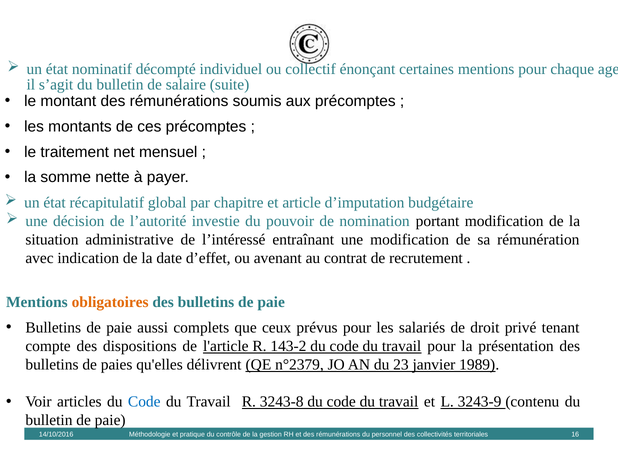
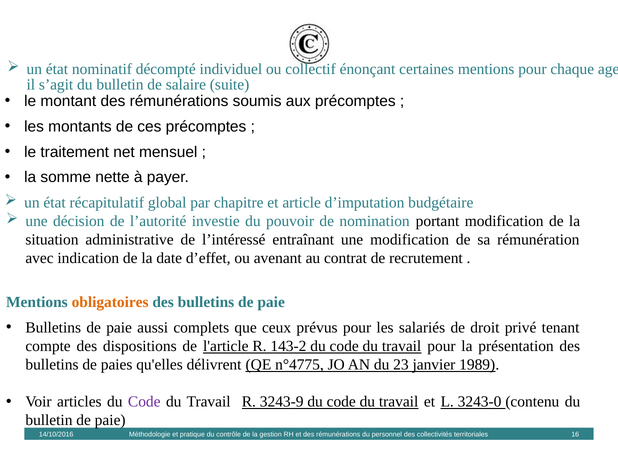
n°2379: n°2379 -> n°4775 (299, 364)
Code colour: blue -> purple (144, 401)
3243-8: 3243-8 -> 3243-9 (282, 401)
3243-9: 3243-9 -> 3243-0 (480, 401)
